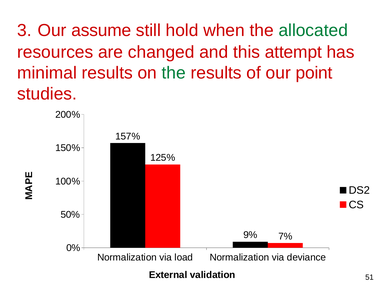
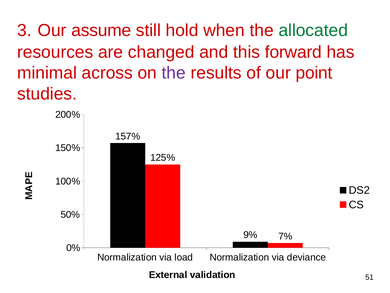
attempt: attempt -> forward (293, 52)
minimal results: results -> across (107, 73)
the colour: green -> purple (174, 73)
